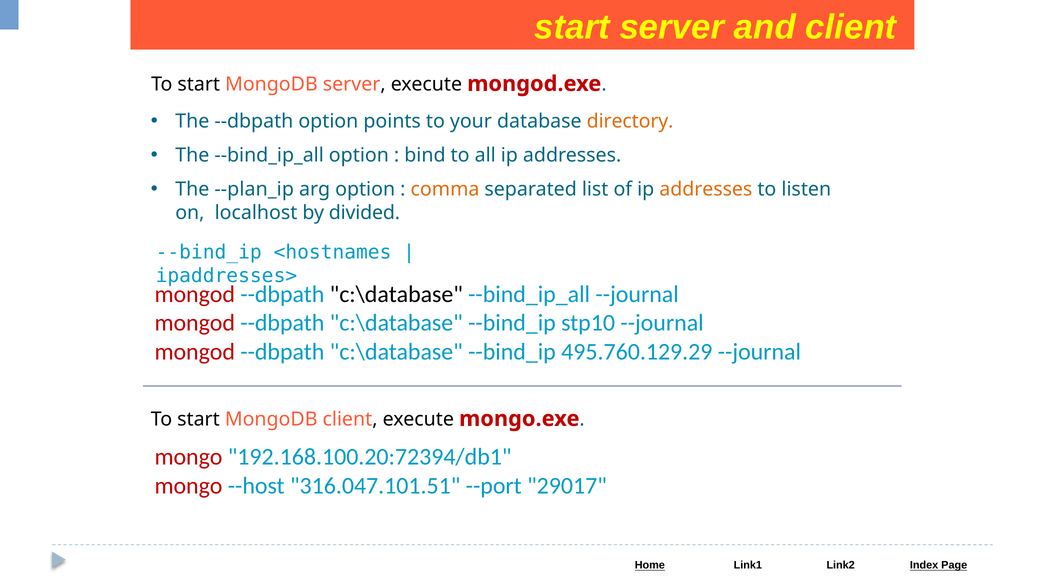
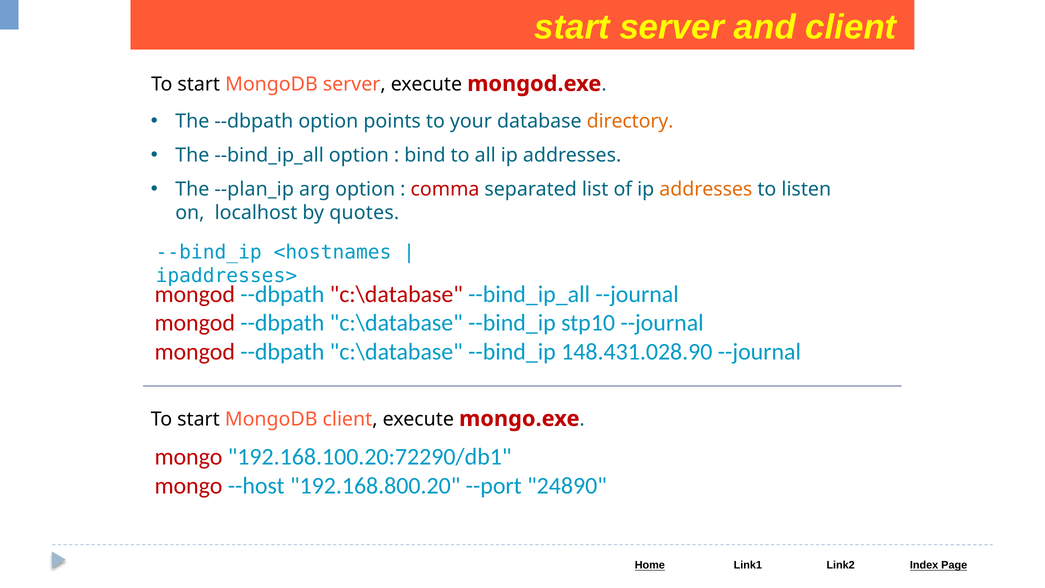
comma colour: orange -> red (445, 189)
divided: divided -> quotes (364, 213)
c:\database colour: black -> red (396, 294)
495.760.129.29: 495.760.129.29 -> 148.431.028.90 (637, 352)
192.168.100.20:72394/db1: 192.168.100.20:72394/db1 -> 192.168.100.20:72290/db1 (370, 457)
316.047.101.51: 316.047.101.51 -> 192.168.800.20 (375, 486)
29017: 29017 -> 24890 (567, 486)
